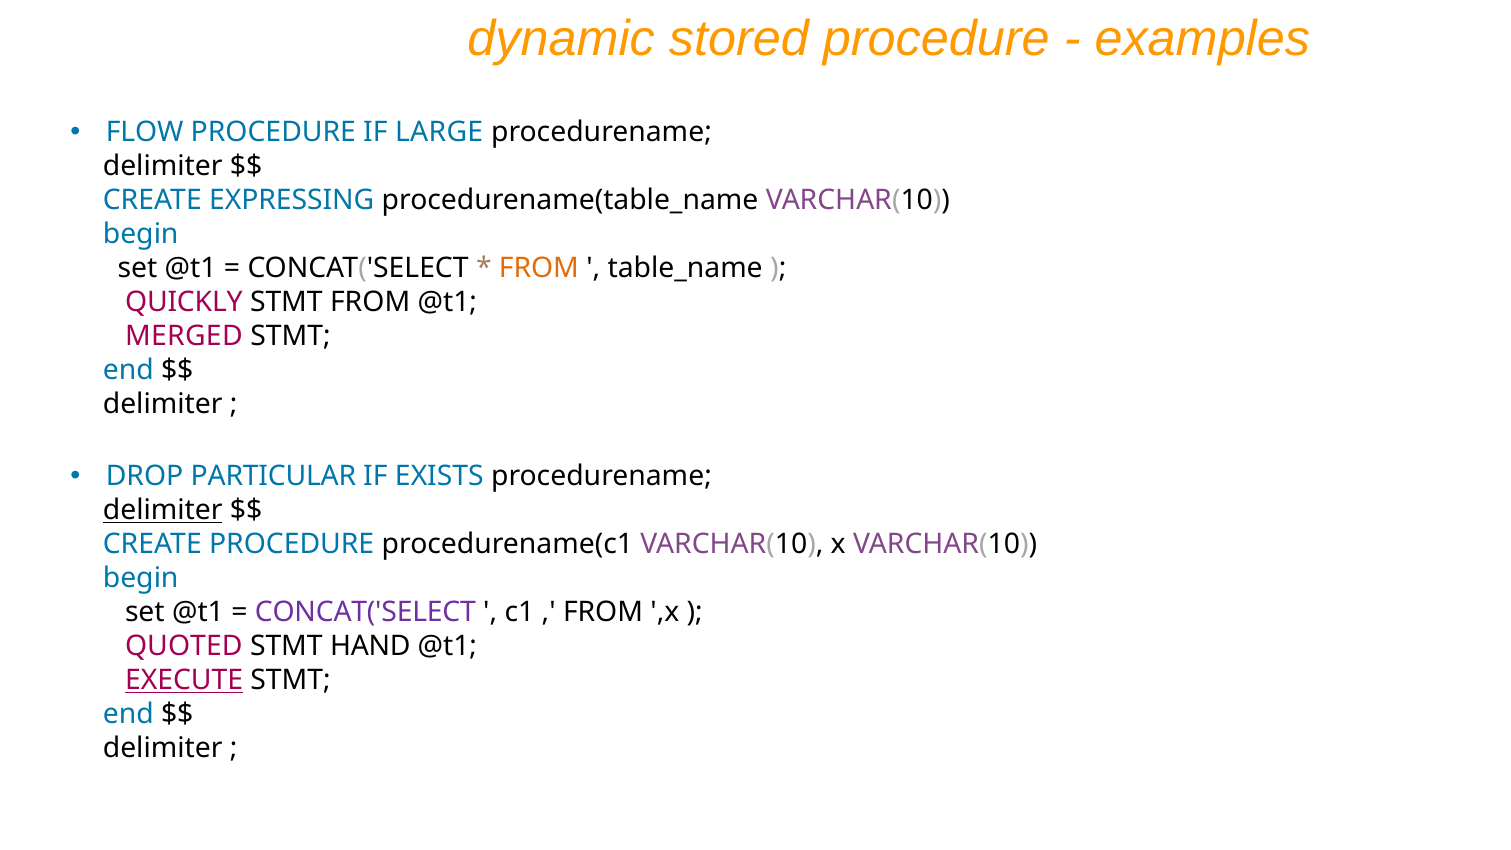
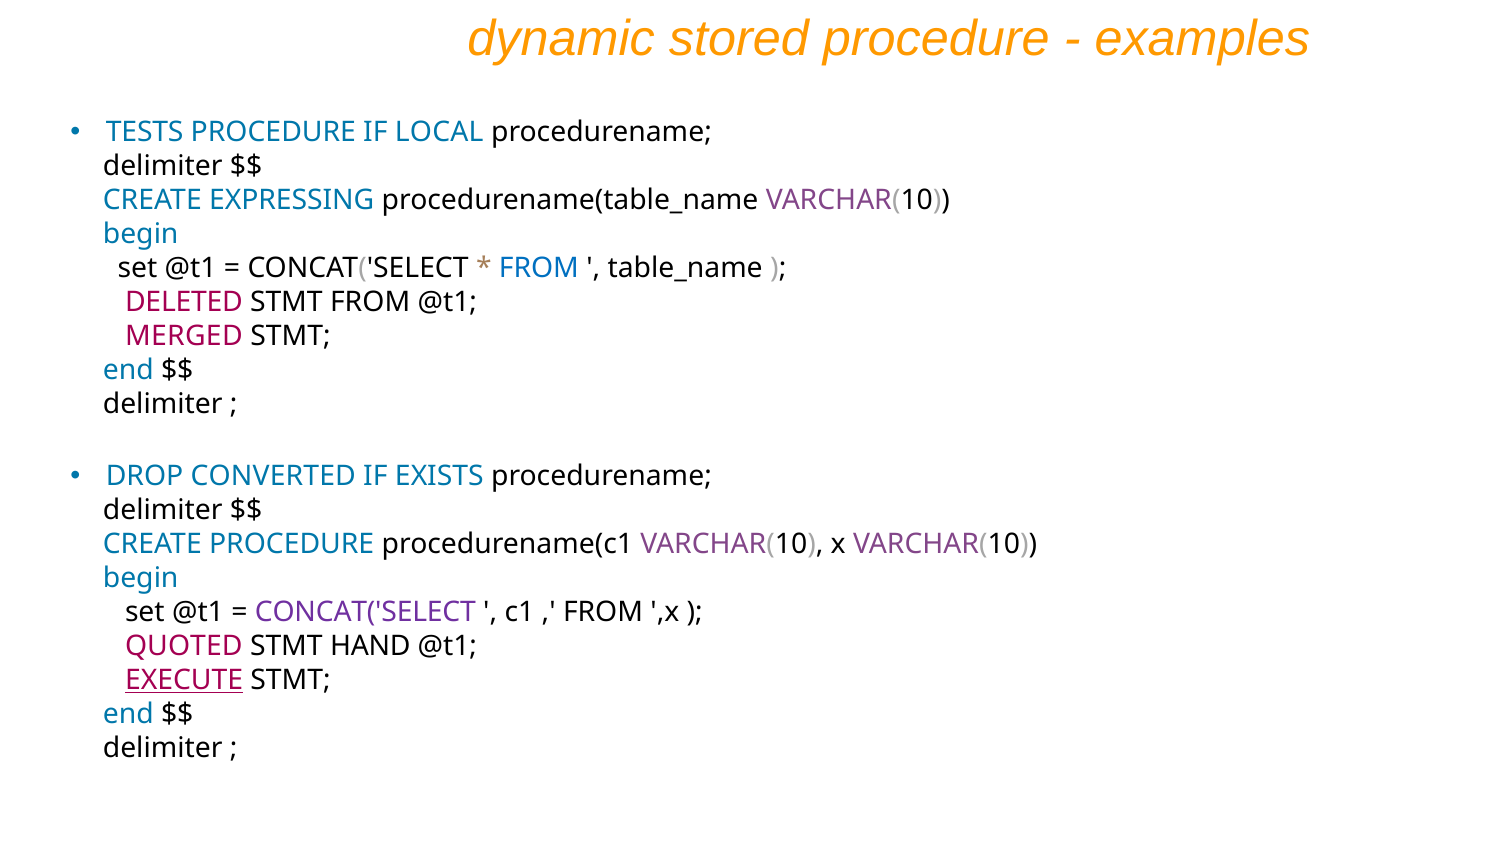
FLOW: FLOW -> TESTS (145, 132)
LARGE: LARGE -> LOCAL (439, 132)
FROM colour: orange -> blue (539, 268)
QUICKLY: QUICKLY -> DELETED (184, 302)
PARTICULAR: PARTICULAR -> CONVERTED (273, 476)
delimiter underline: present -> none (163, 510)
